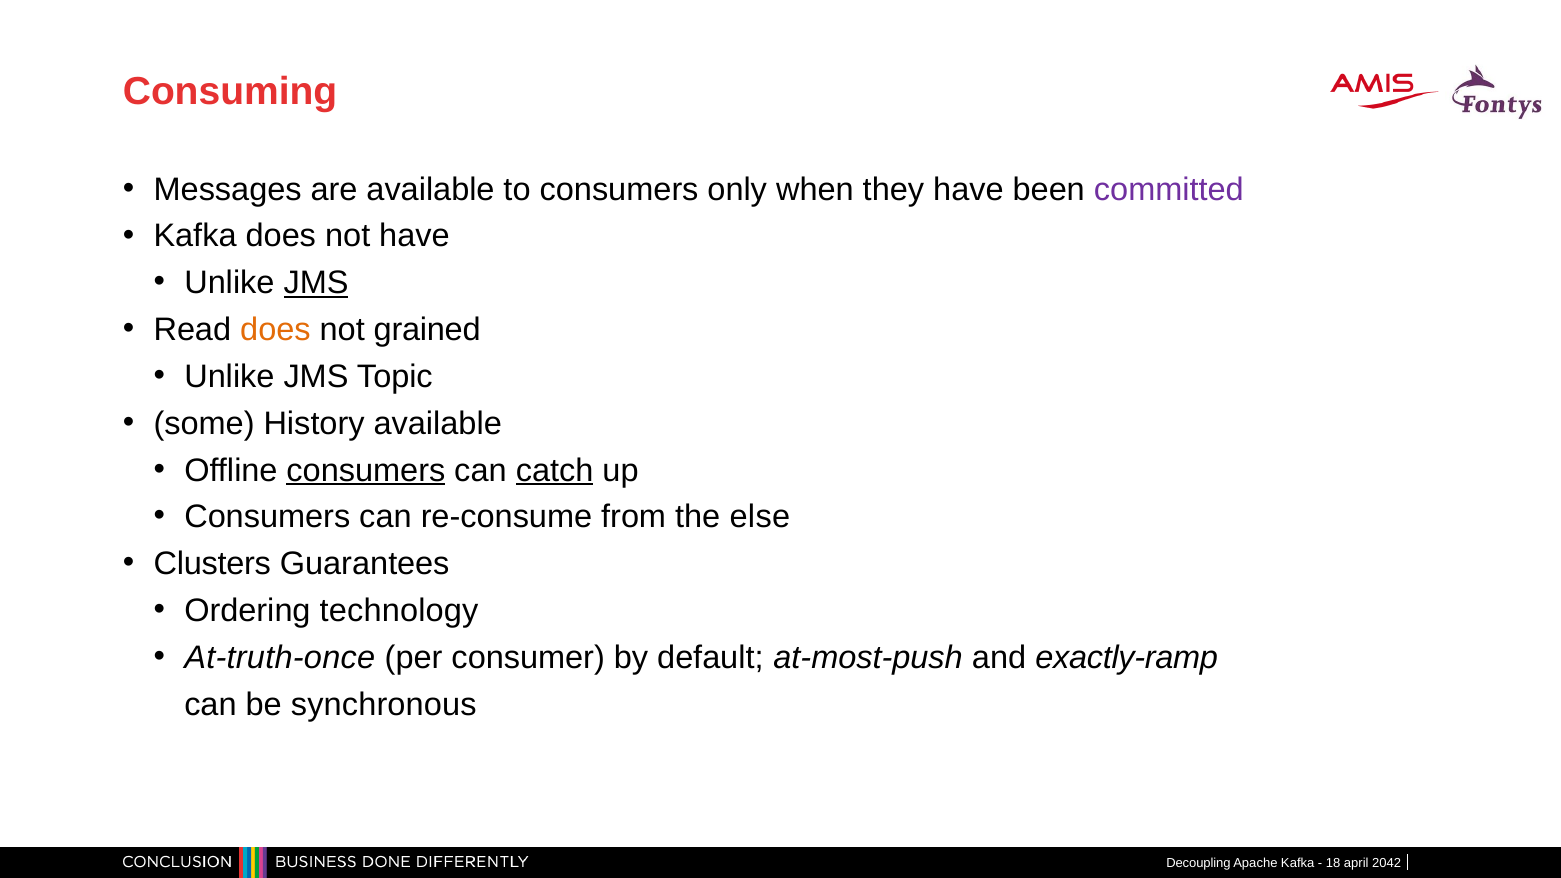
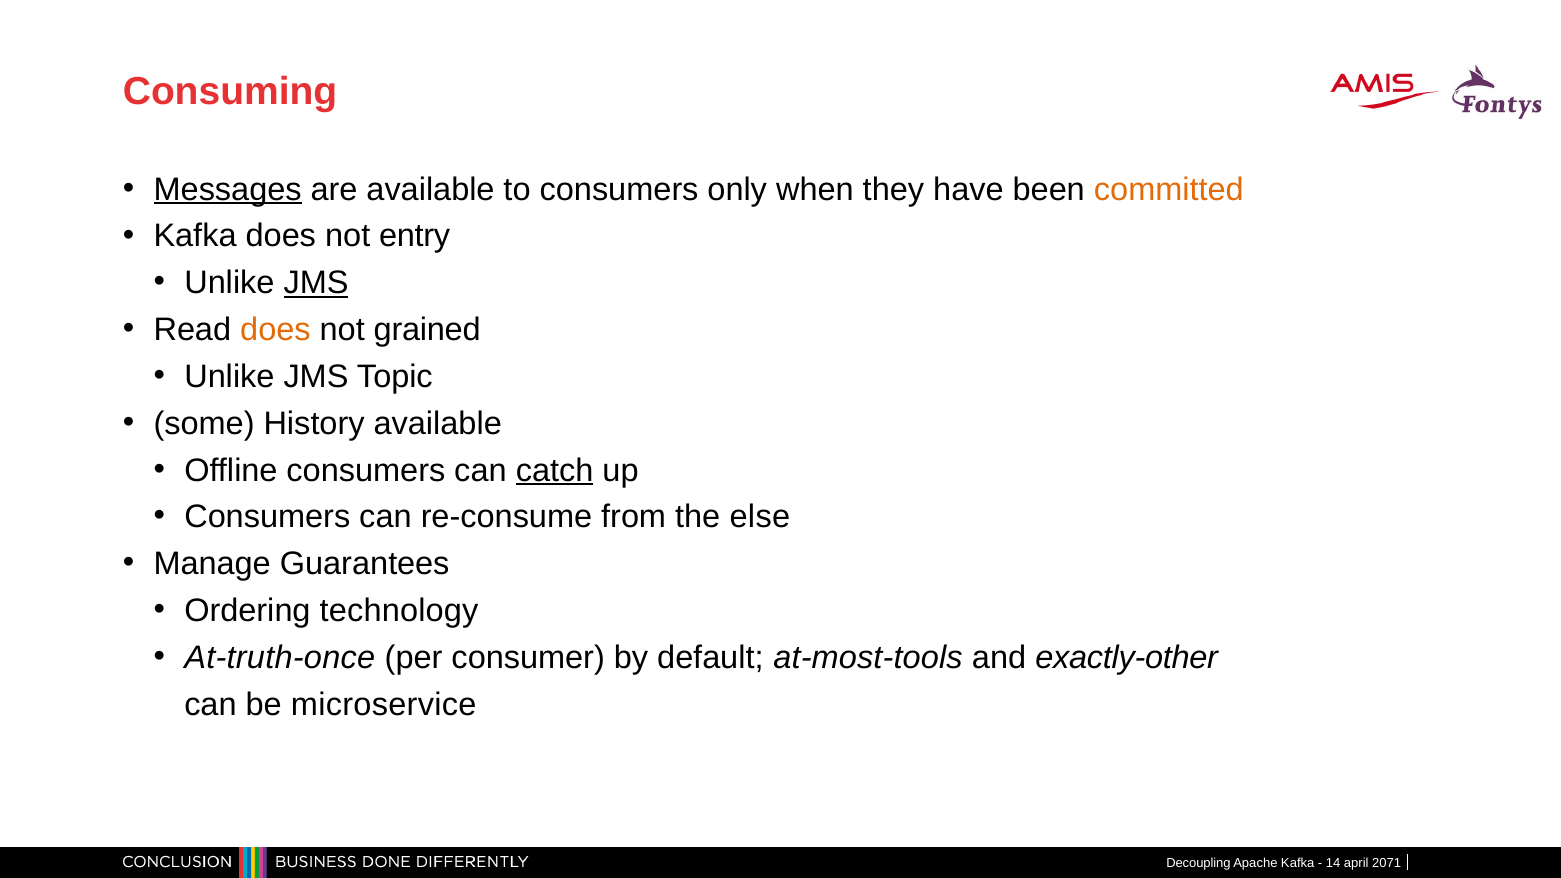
Messages underline: none -> present (228, 189)
committed colour: purple -> orange (1169, 189)
not have: have -> entry (415, 236)
consumers underline: present -> none (366, 470)
Clusters: Clusters -> Manage (212, 564)
at-most-push: at-most-push -> at-most-tools (868, 658)
exactly-ramp: exactly-ramp -> exactly-other (1127, 658)
synchronous: synchronous -> microservice (384, 705)
18: 18 -> 14 (1333, 863)
2042: 2042 -> 2071 (1387, 863)
